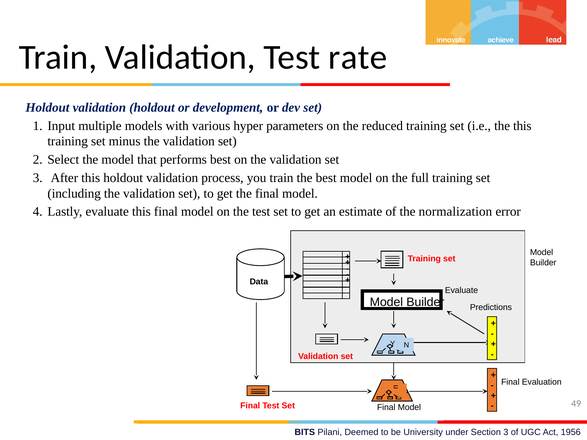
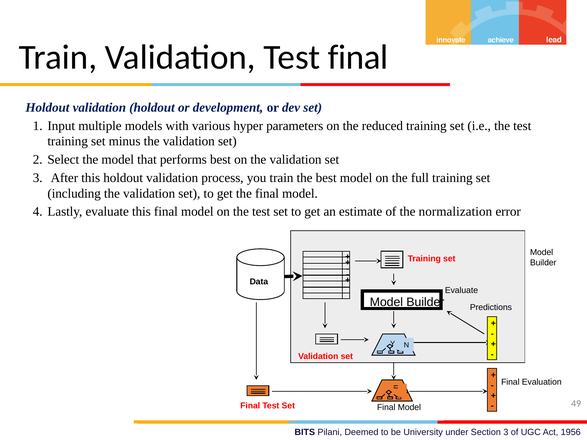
Test rate: rate -> final (358, 57)
i.e the this: this -> test (522, 126)
